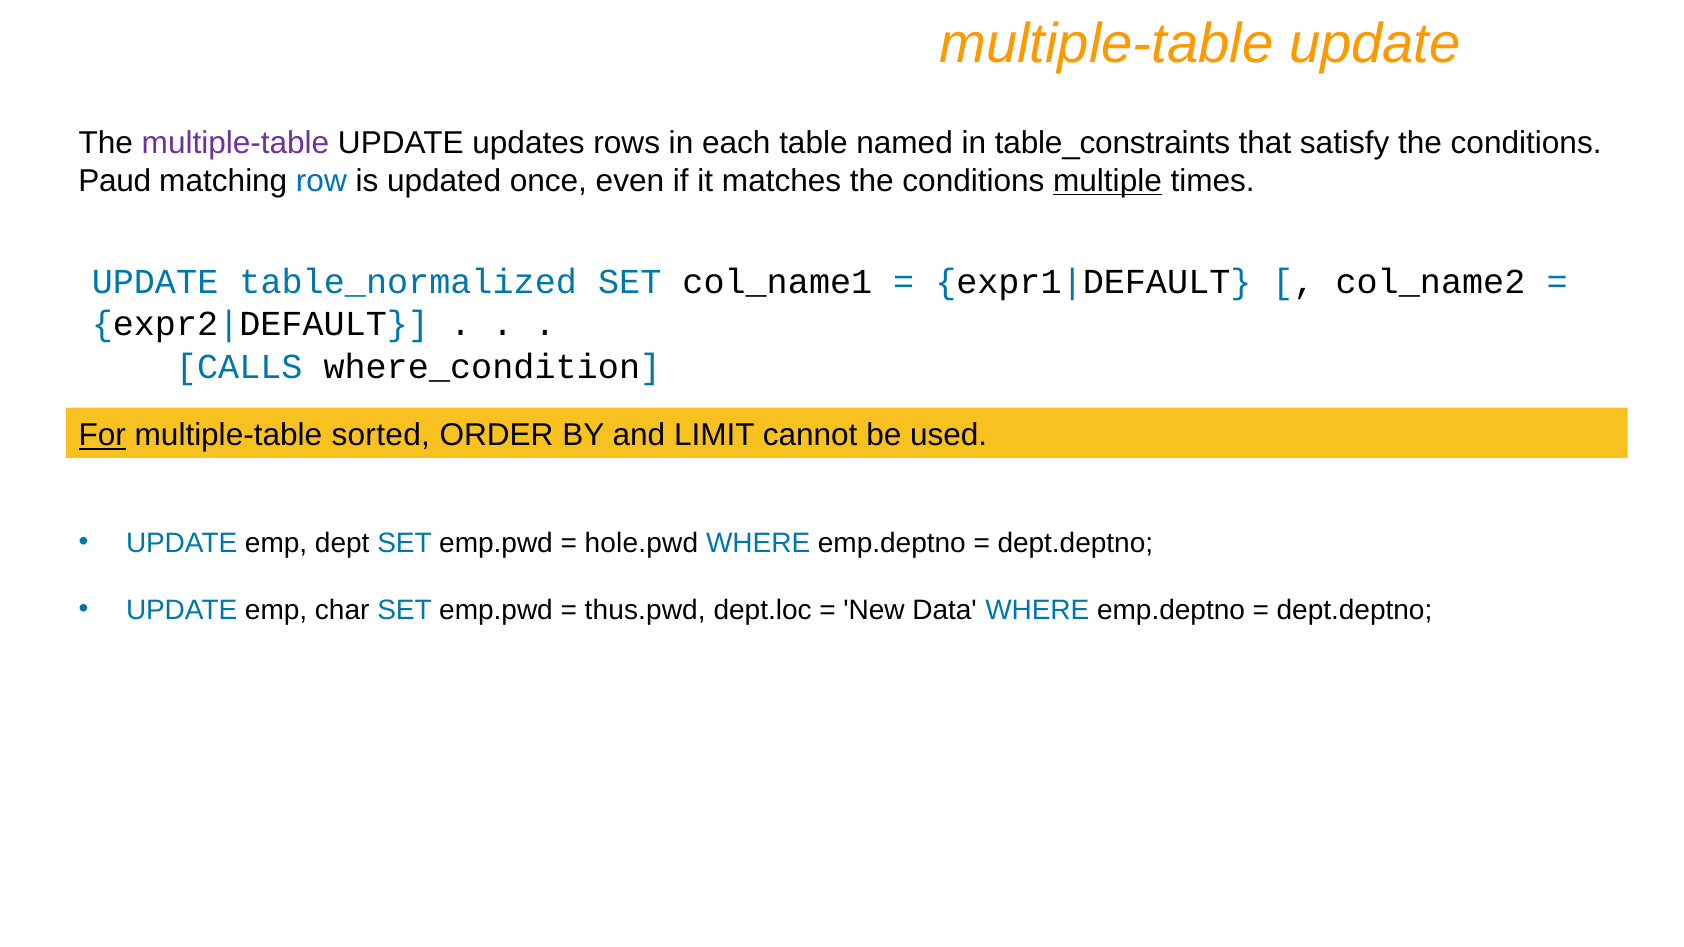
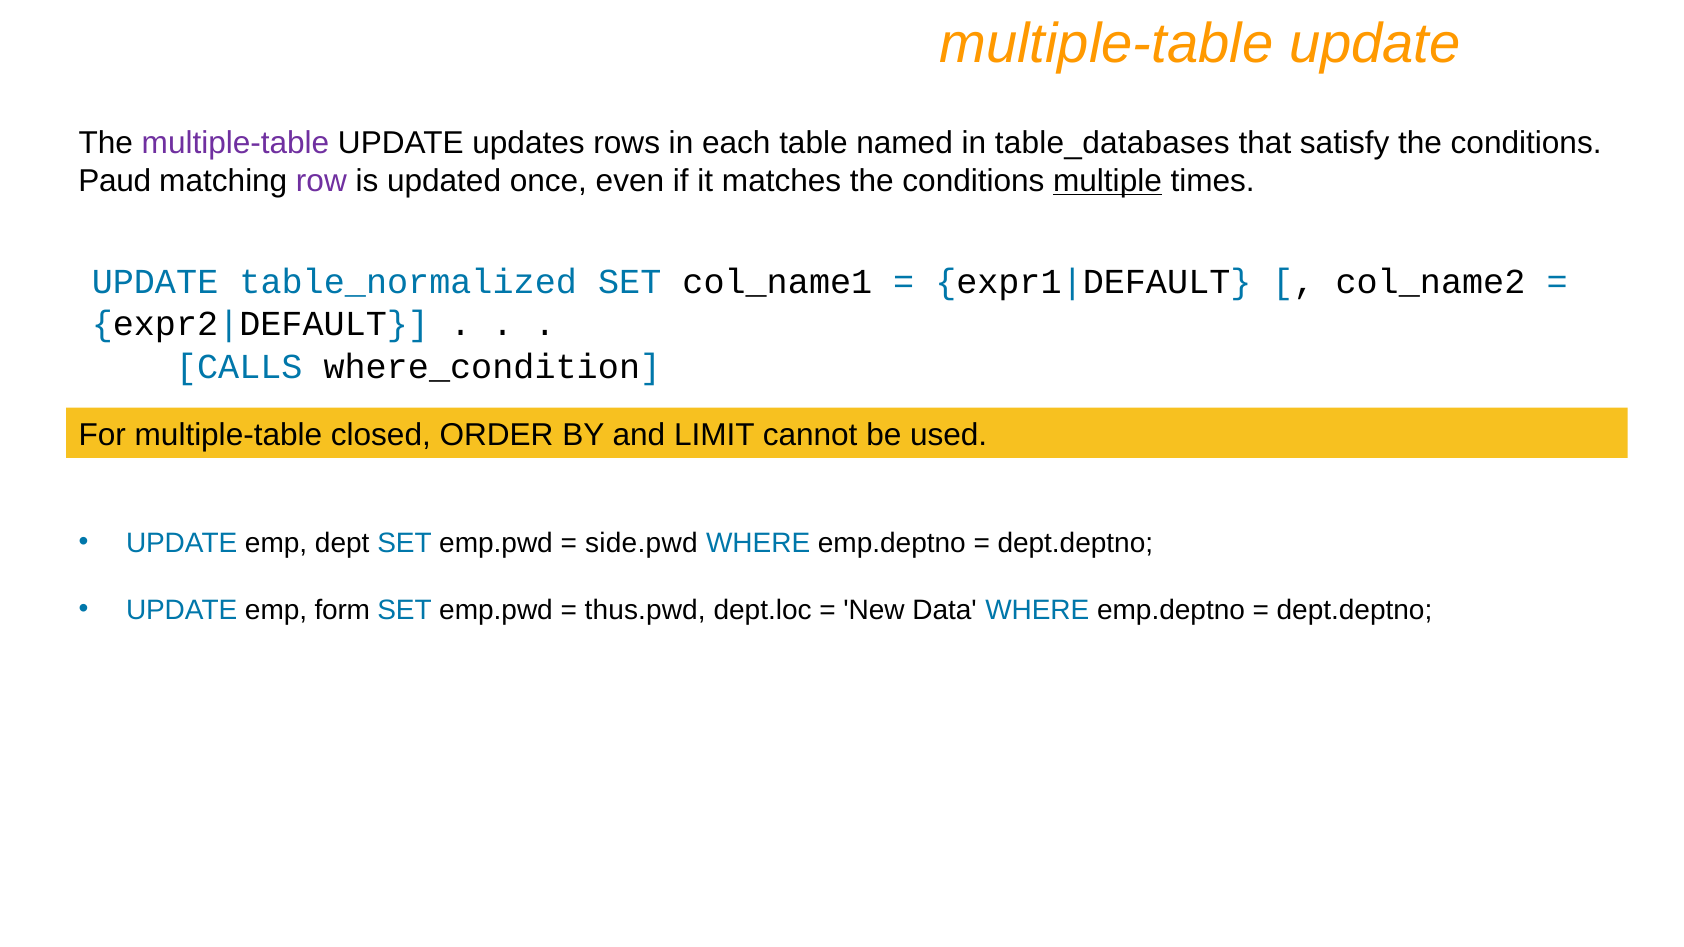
table_constraints: table_constraints -> table_databases (1112, 143)
row colour: blue -> purple (321, 181)
For underline: present -> none (102, 435)
sorted: sorted -> closed (381, 435)
hole.pwd: hole.pwd -> side.pwd (641, 543)
char: char -> form (342, 610)
